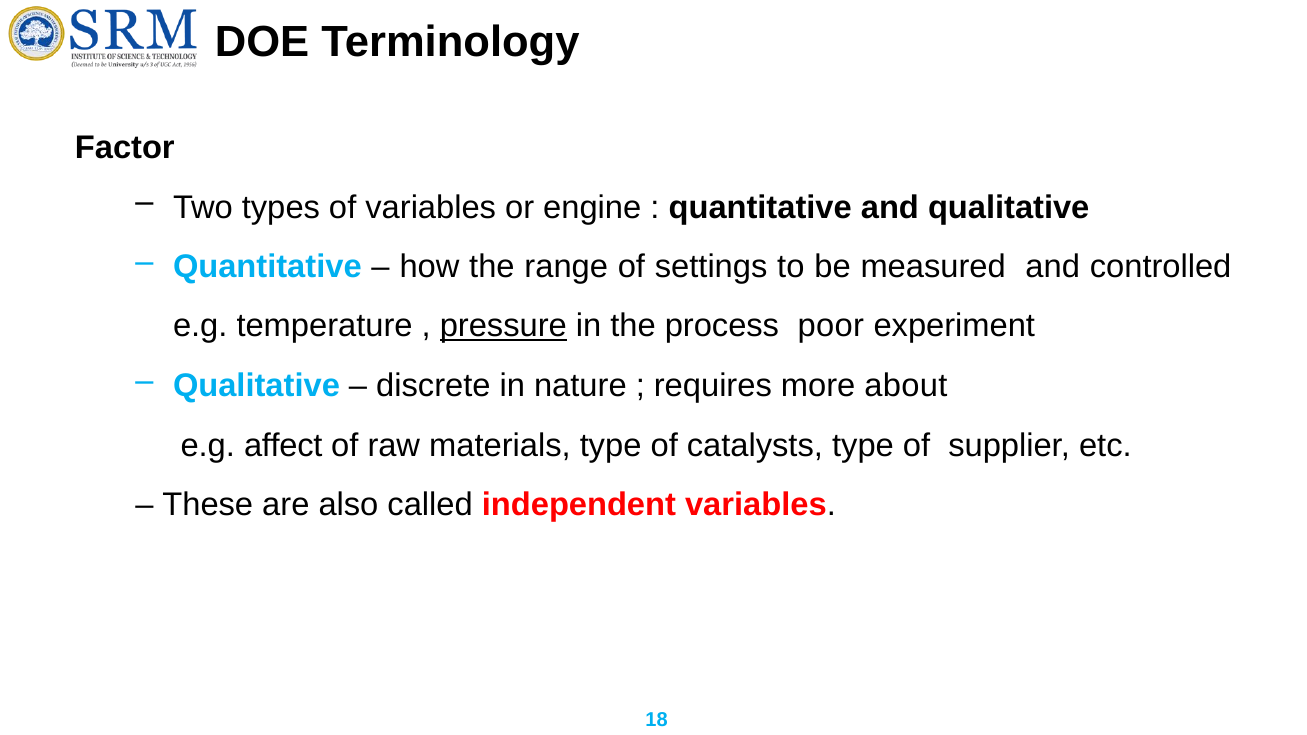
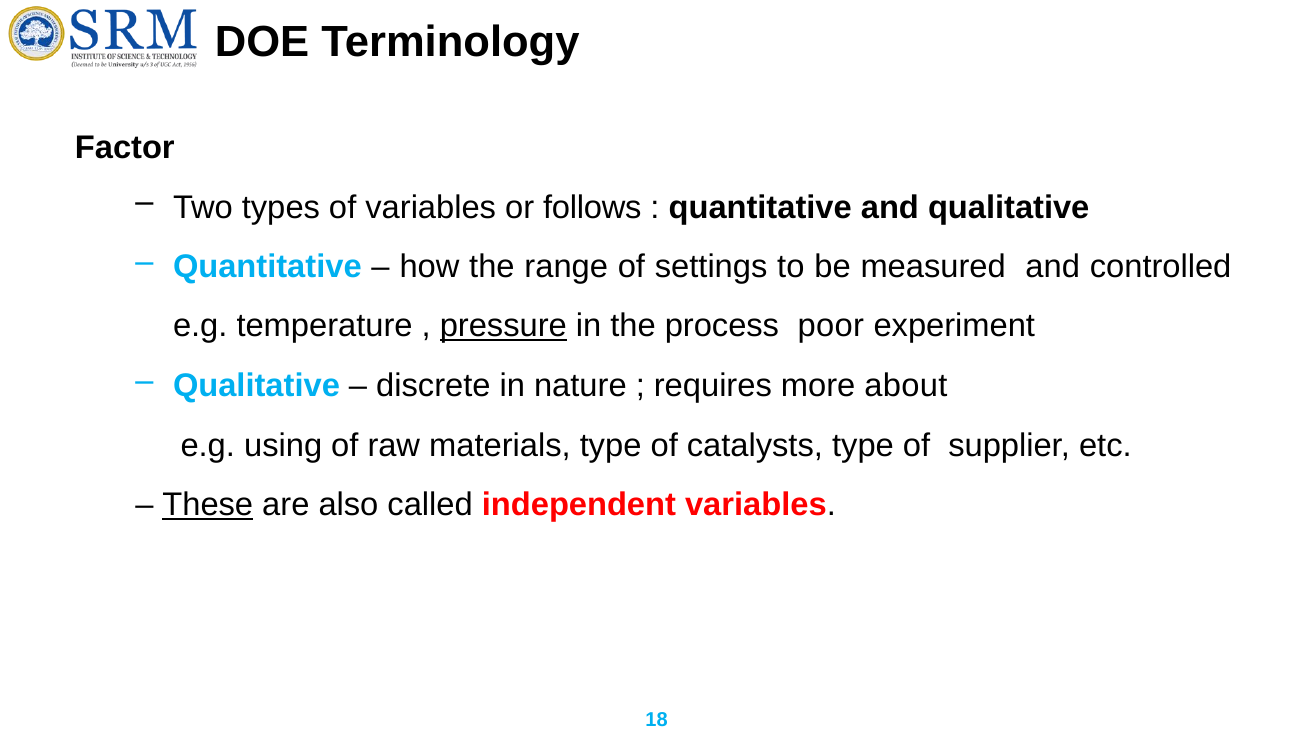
engine: engine -> follows (592, 208)
affect: affect -> using (283, 445)
These underline: none -> present (208, 505)
